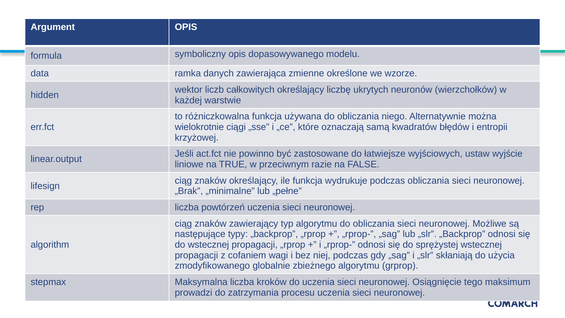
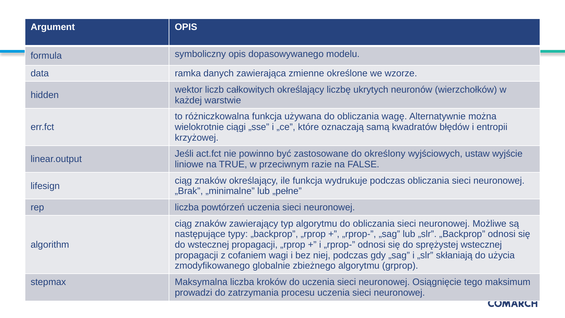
niego: niego -> wagę (394, 116)
łatwiejsze: łatwiejsze -> określony (385, 154)
